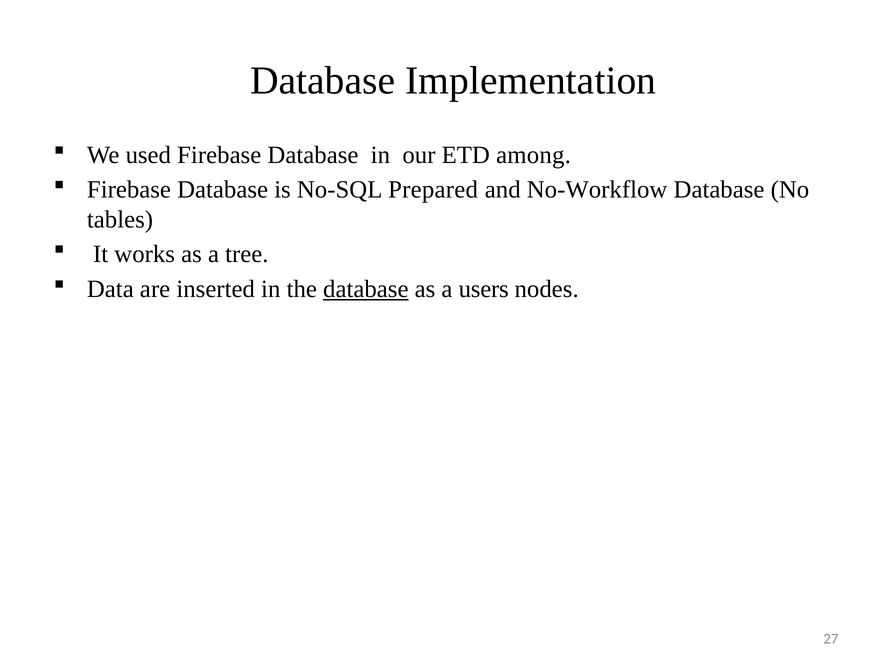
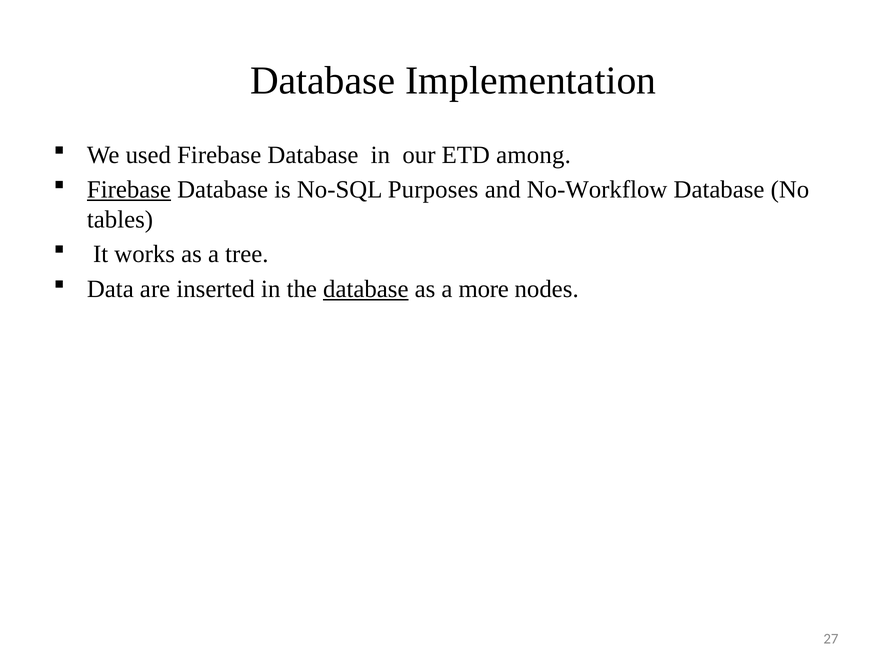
Firebase underline: none -> present (129, 190)
Prepared: Prepared -> Purposes (433, 190)
users: users -> more (484, 289)
